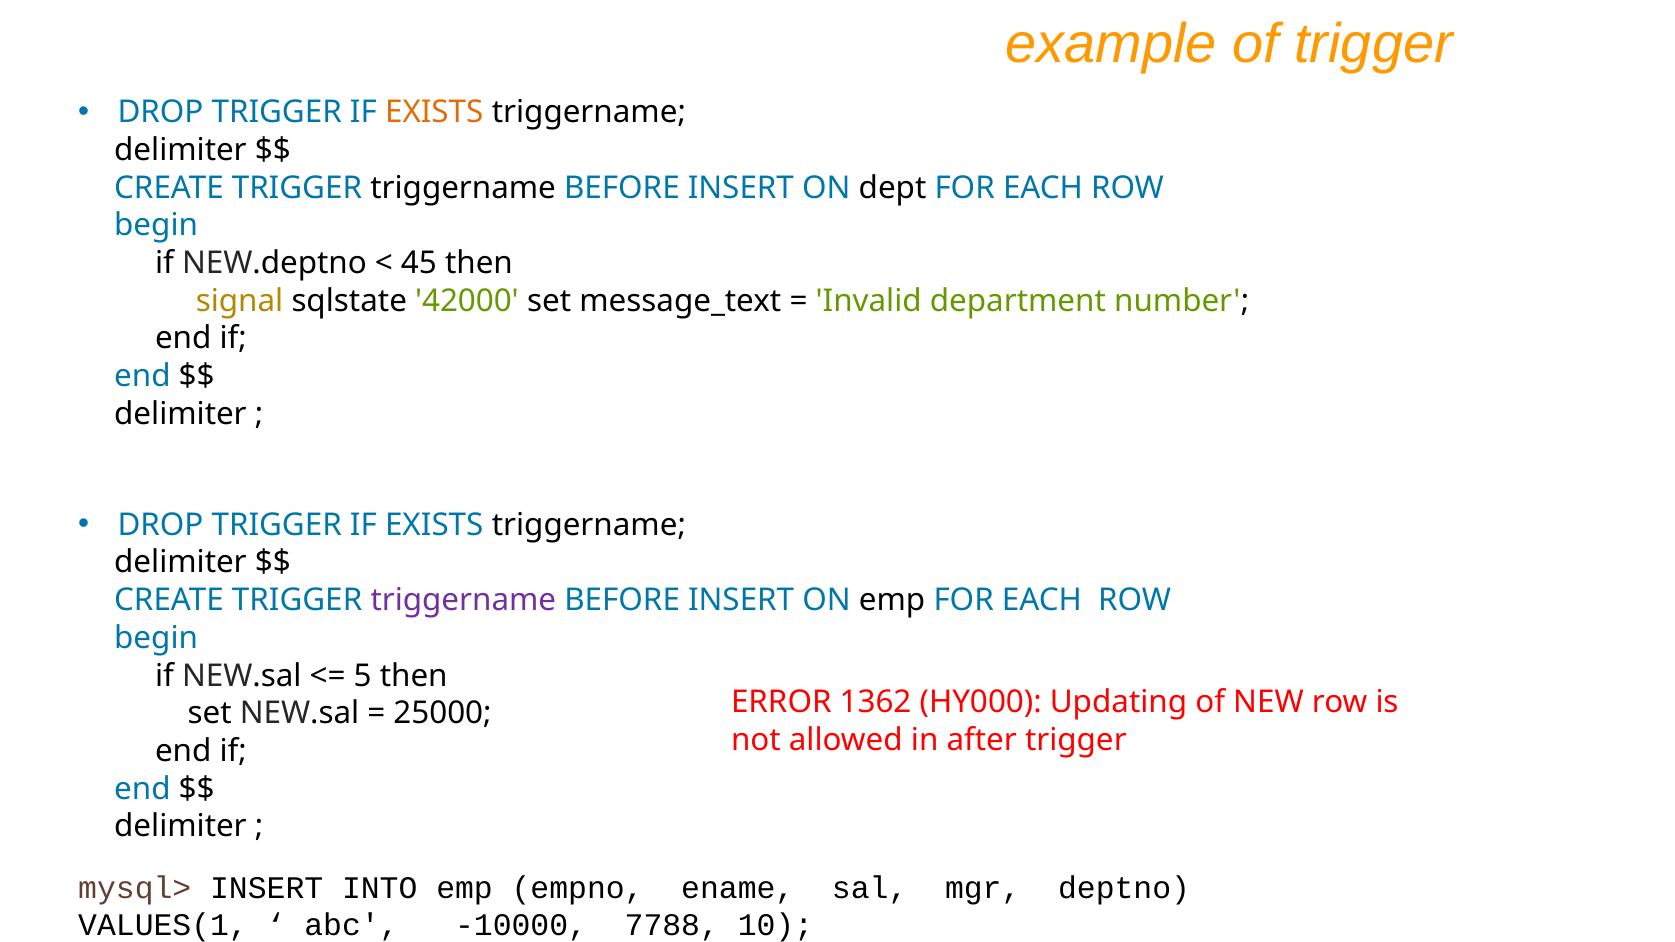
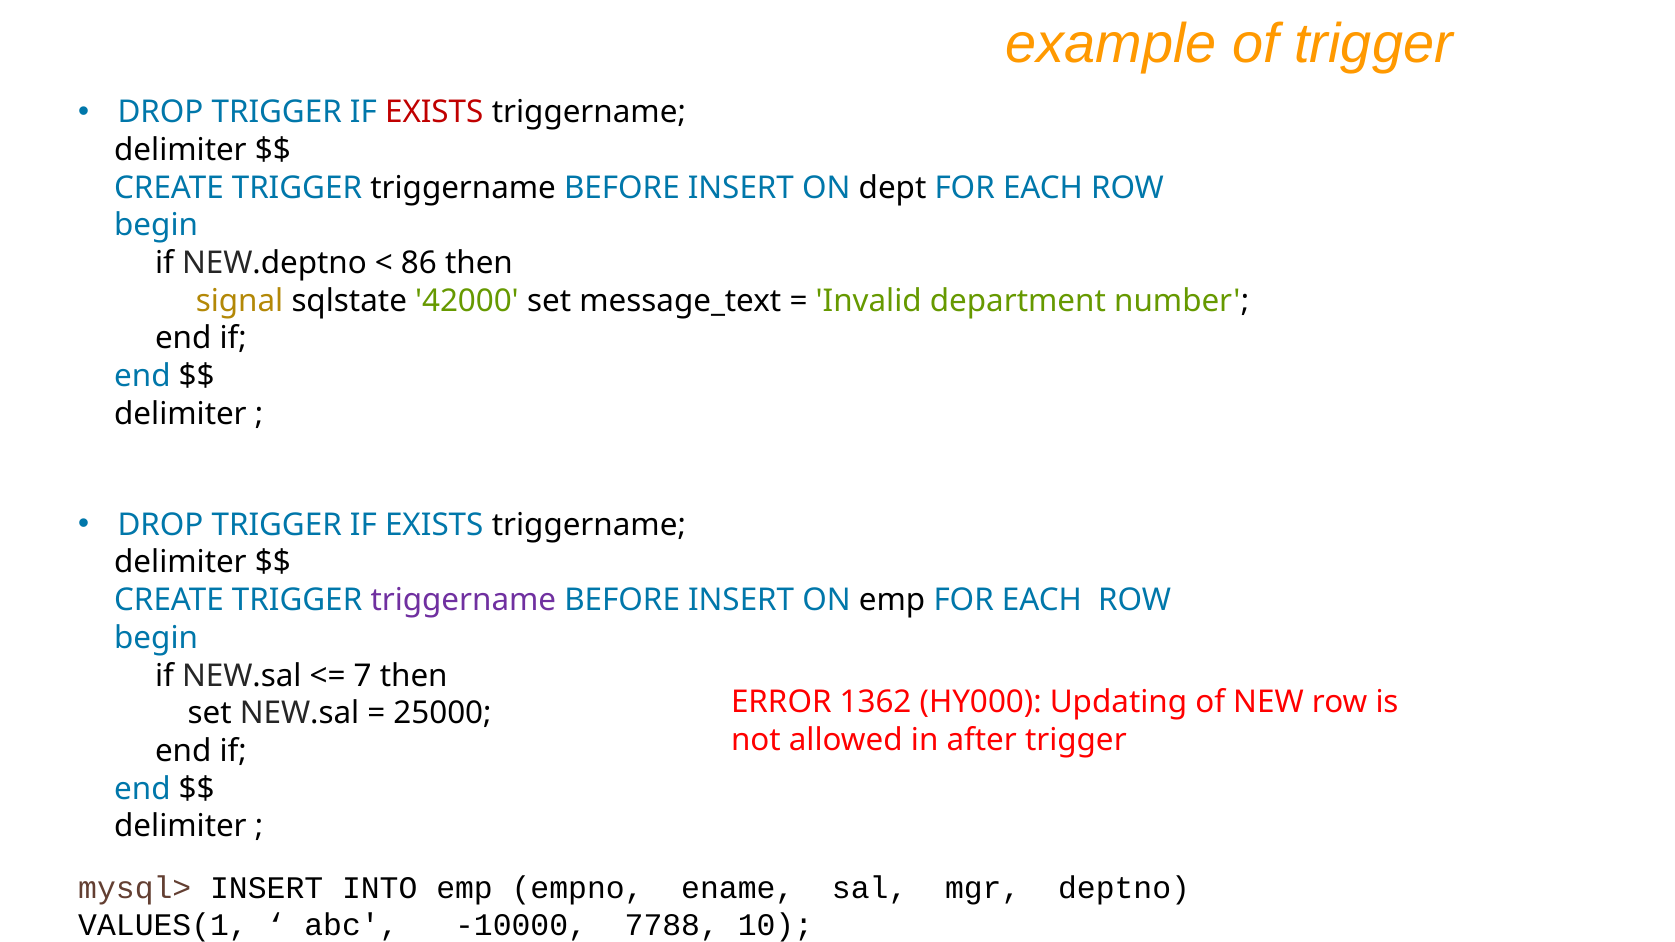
EXISTS colour: orange -> red (434, 112)
45: 45 -> 86 (419, 263)
5: 5 -> 7 (363, 676)
